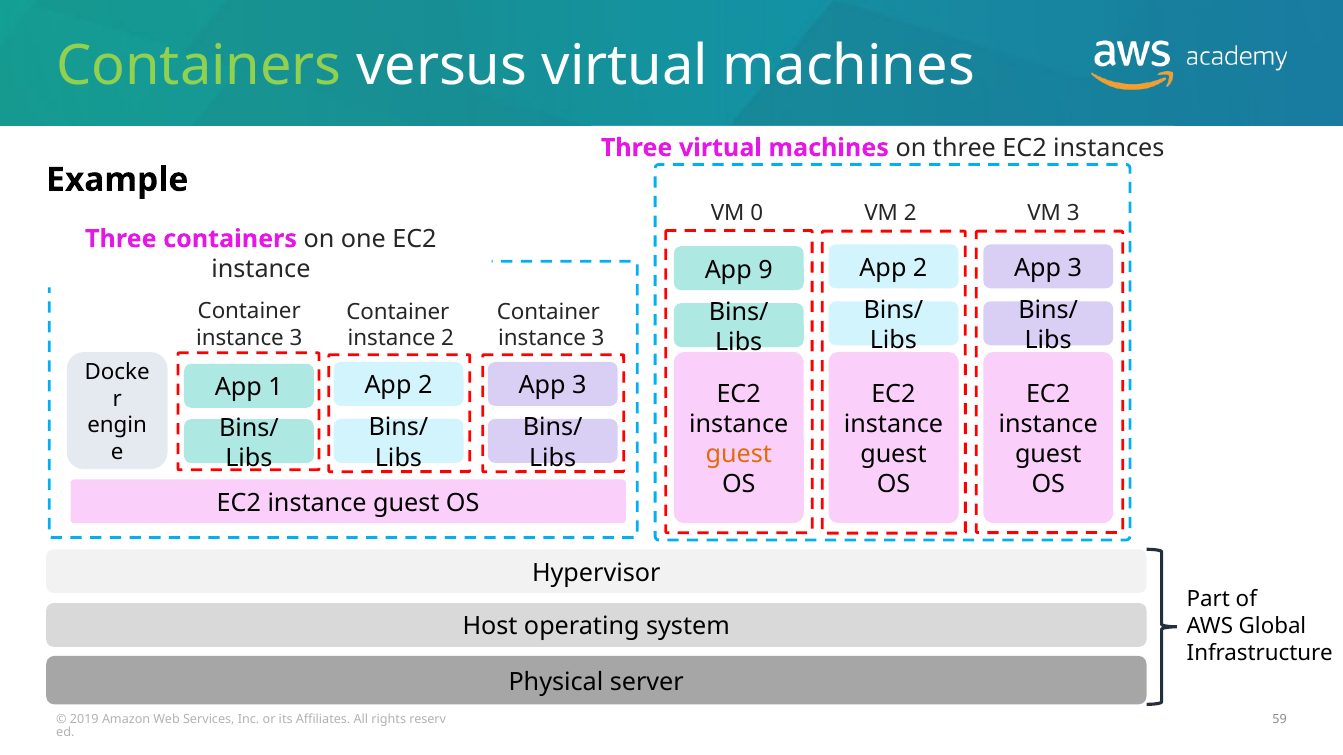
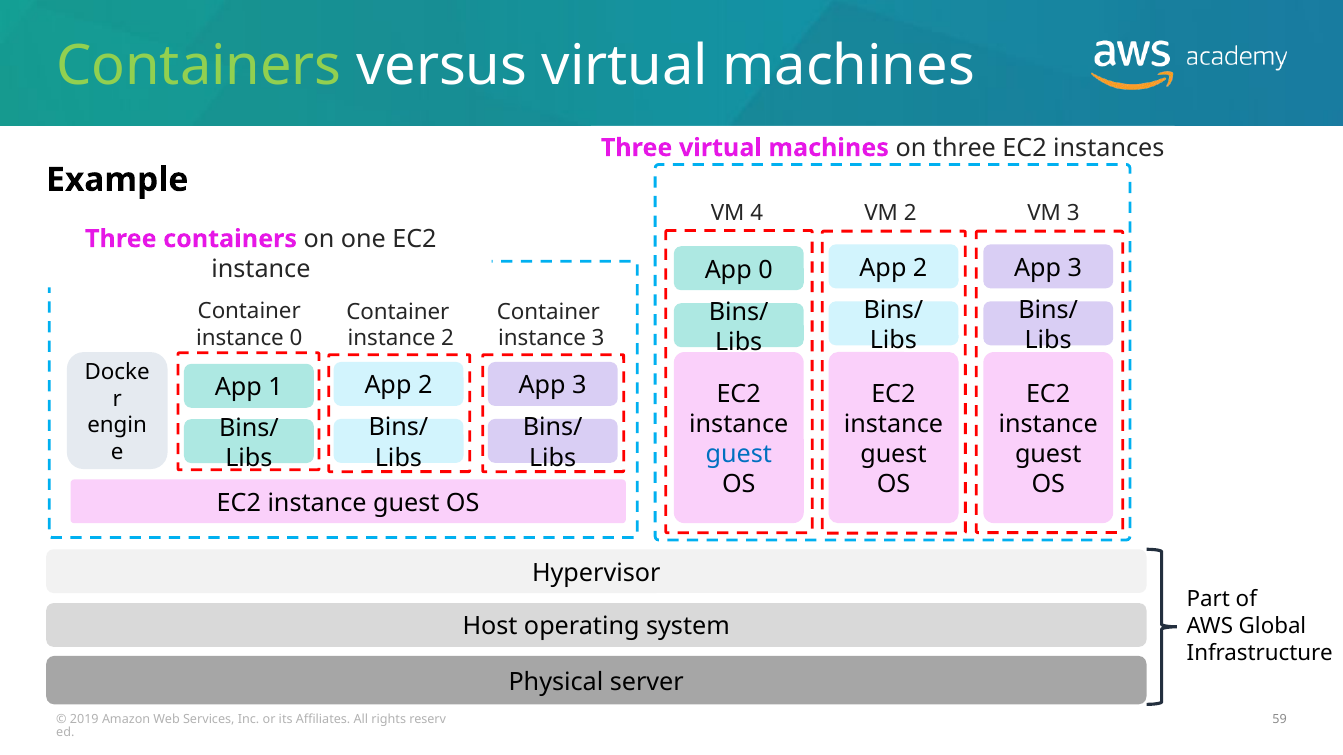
0: 0 -> 4 (757, 213)
App 9: 9 -> 0 (765, 270)
3: 3 -> 0 (296, 338)
guest colour: orange -> blue (739, 455)
